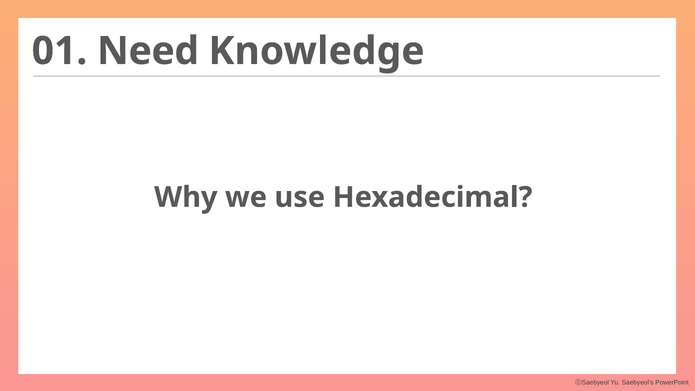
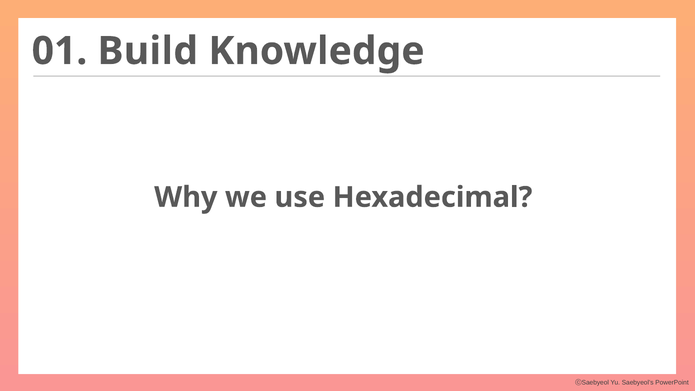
Need: Need -> Build (148, 51)
